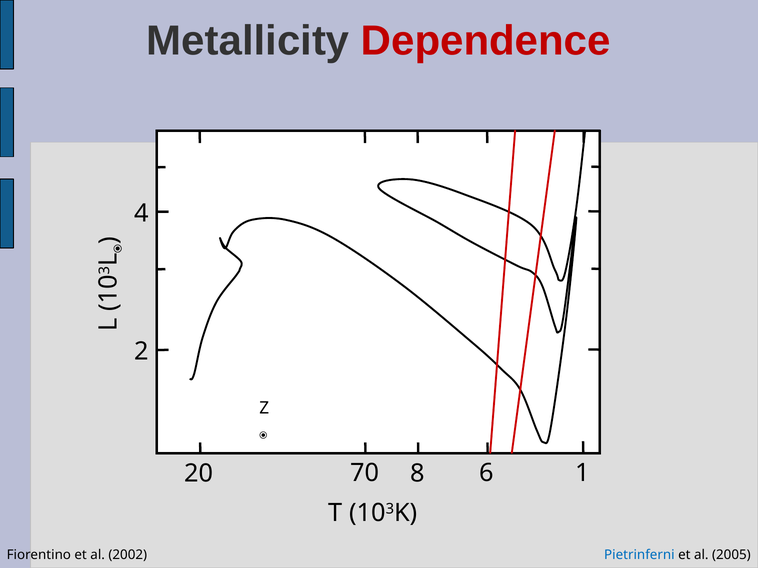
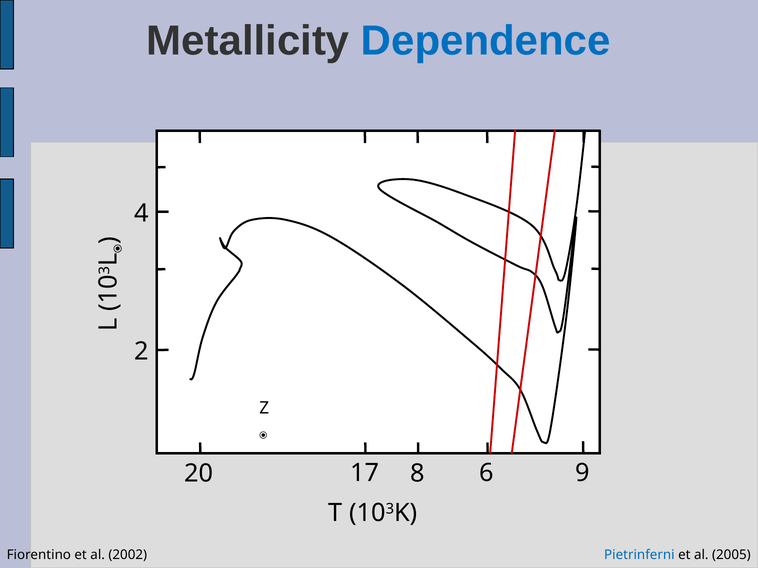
Dependence colour: red -> blue (486, 41)
6 1: 1 -> 9 (583, 473)
70: 70 -> 17 (365, 473)
